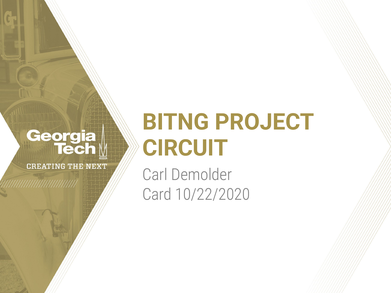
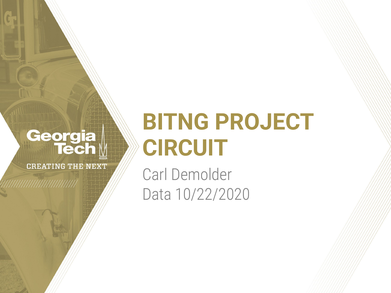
Card: Card -> Data (157, 195)
